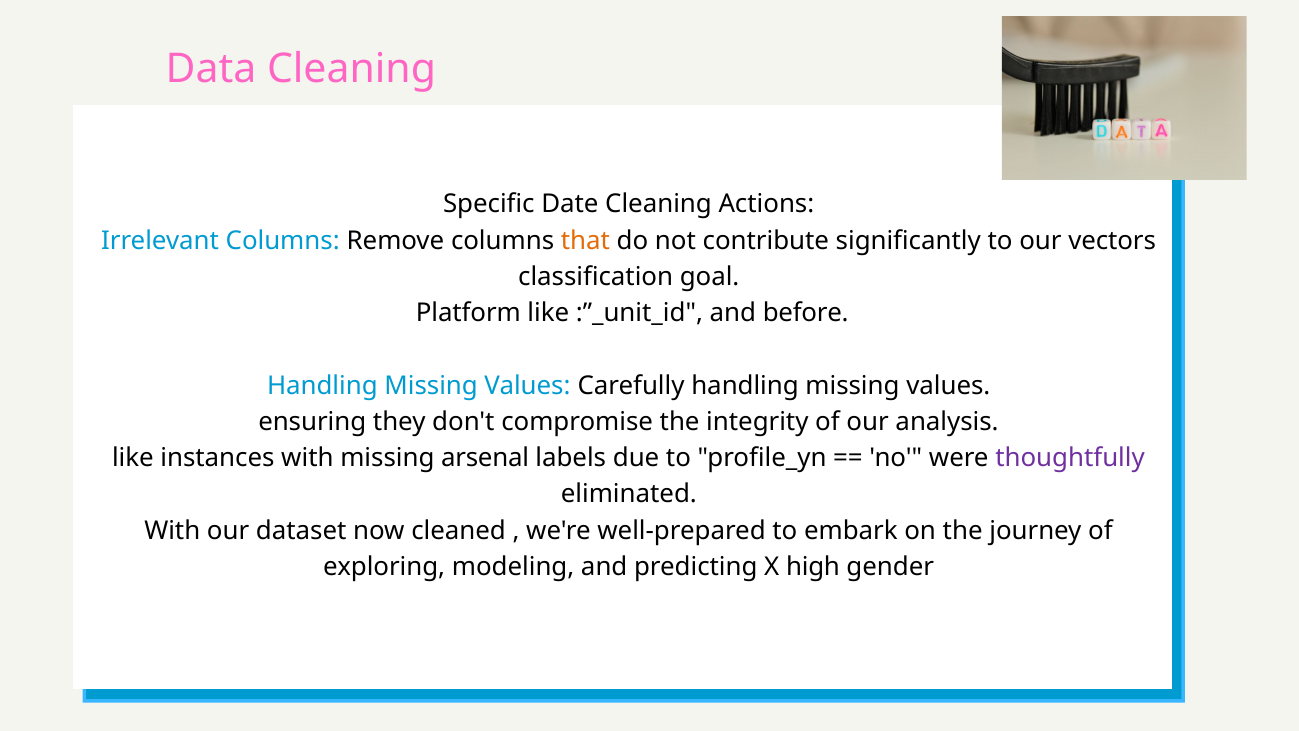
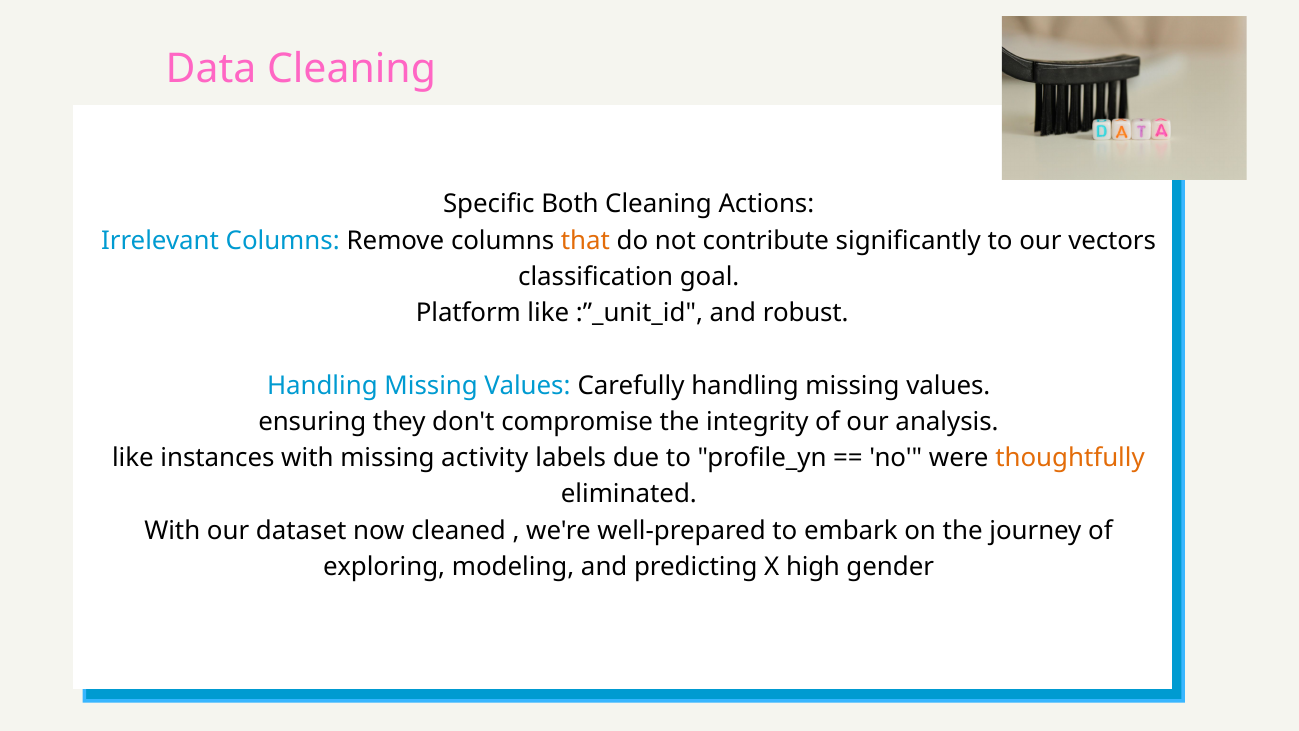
Date: Date -> Both (570, 204)
before: before -> robust (806, 313)
arsenal: arsenal -> activity (485, 458)
thoughtfully colour: purple -> orange (1070, 458)
